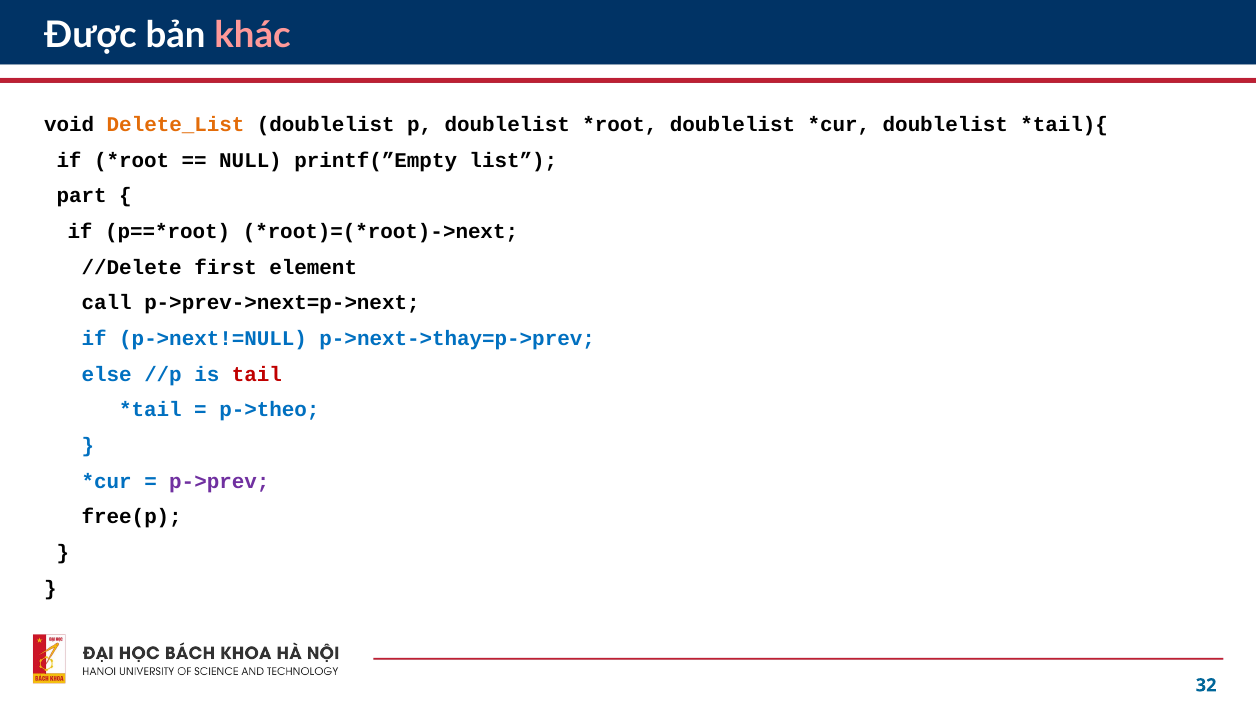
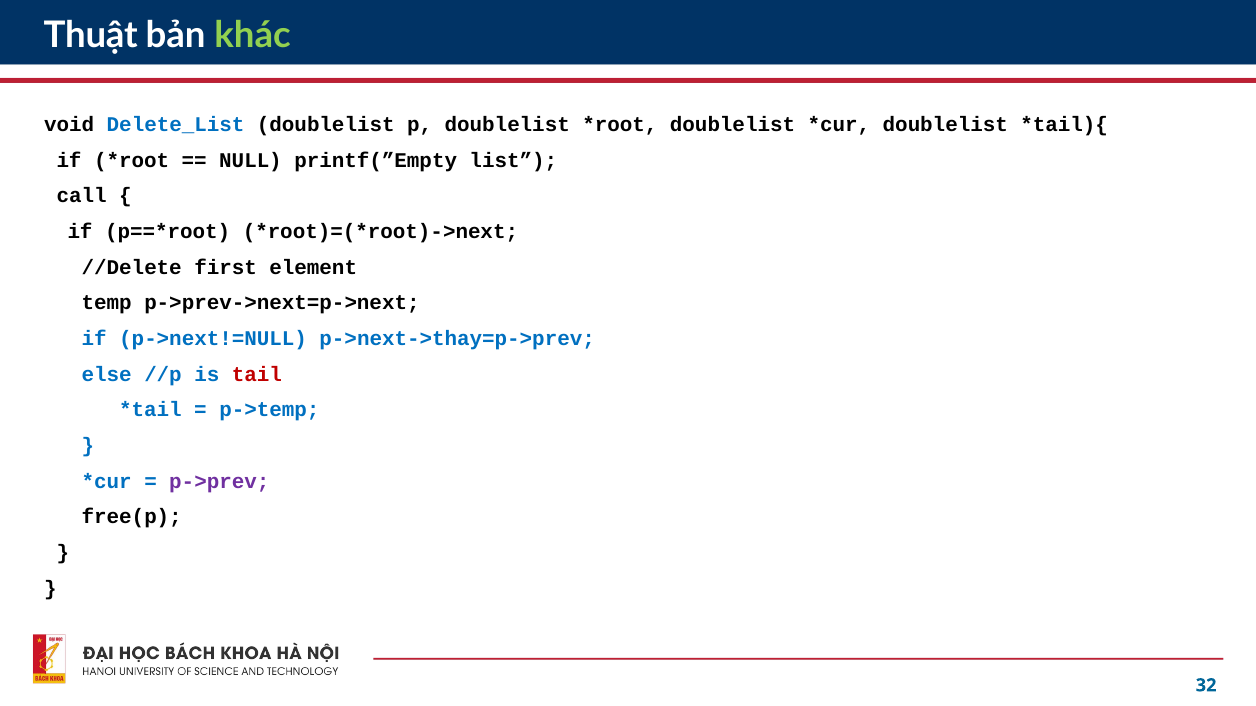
Được: Được -> Thuật (91, 36)
khác colour: pink -> light green (253, 36)
Delete_List colour: orange -> blue (176, 125)
part: part -> call (82, 196)
call: call -> temp (107, 303)
p->theo: p->theo -> p->temp (269, 410)
